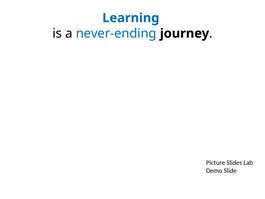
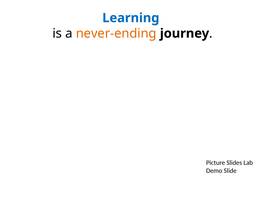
never-ending colour: blue -> orange (116, 33)
